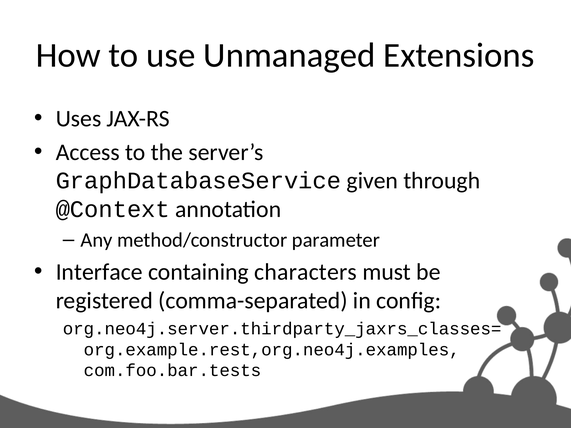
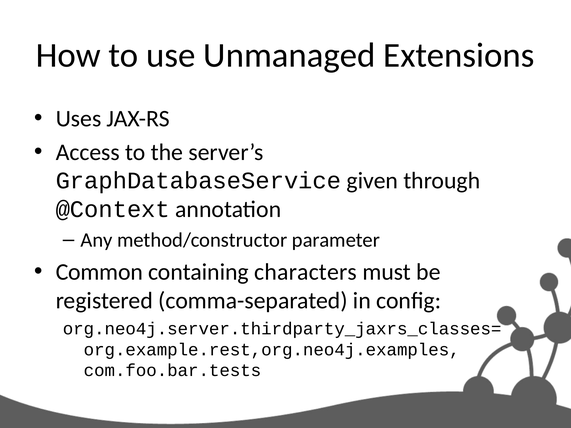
Interface: Interface -> Common (99, 272)
